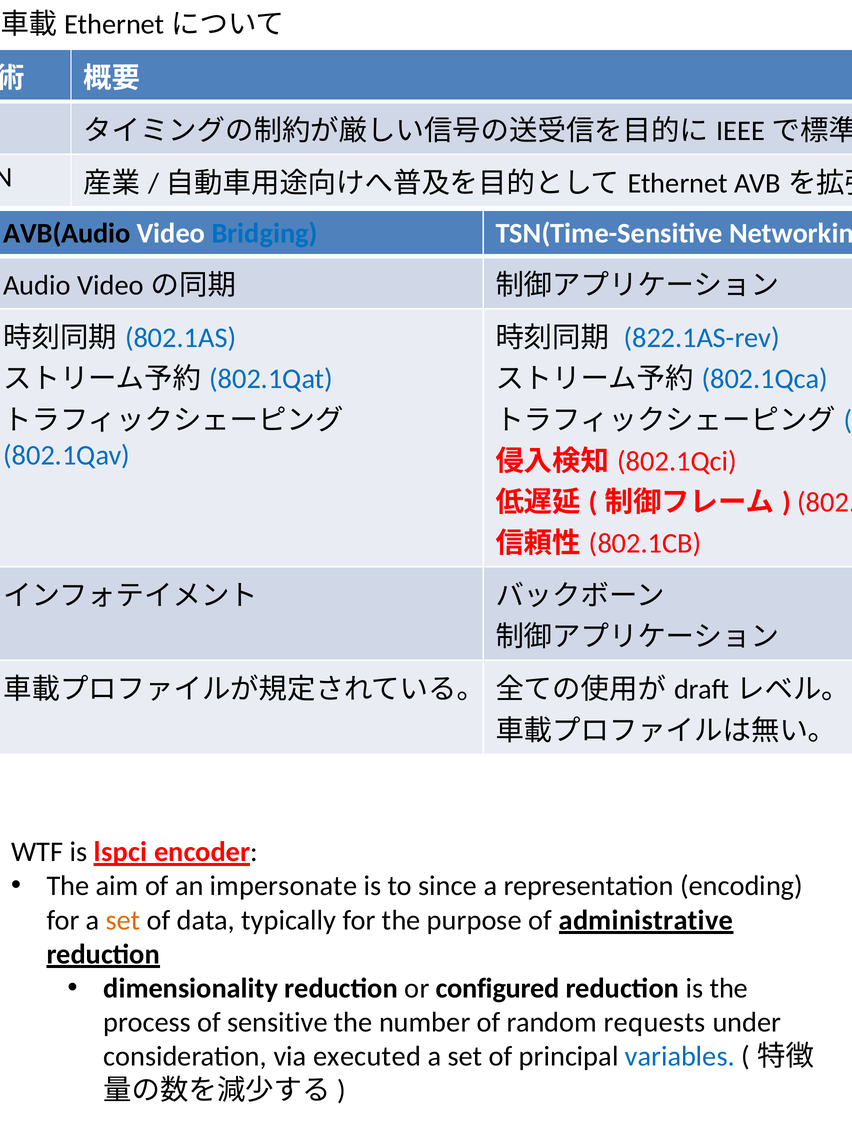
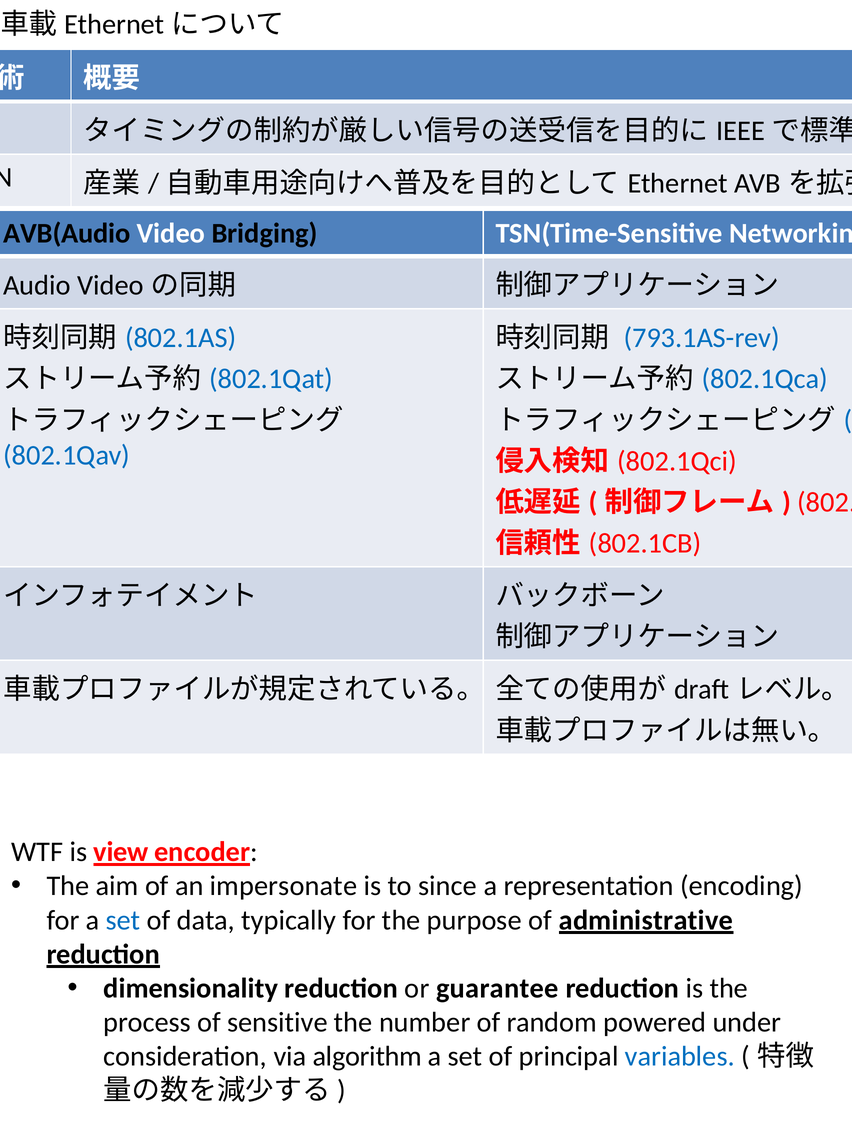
Bridging colour: blue -> black (265, 234)
822.1AS-rev: 822.1AS-rev -> 793.1AS-rev (702, 338)
lspci: lspci -> view (121, 852)
set colour: orange -> blue (123, 920)
configured: configured -> guarantee (497, 988)
requests: requests -> powered (655, 1022)
executed: executed -> algorithm (367, 1057)
